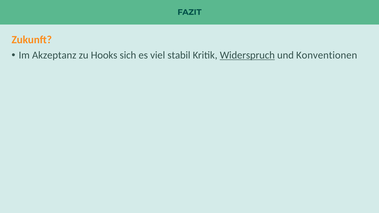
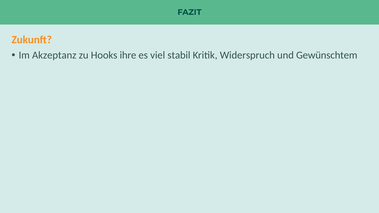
sich: sich -> ihre (128, 55)
Widerspruch underline: present -> none (247, 55)
Konventionen: Konventionen -> Gewünschtem (327, 55)
